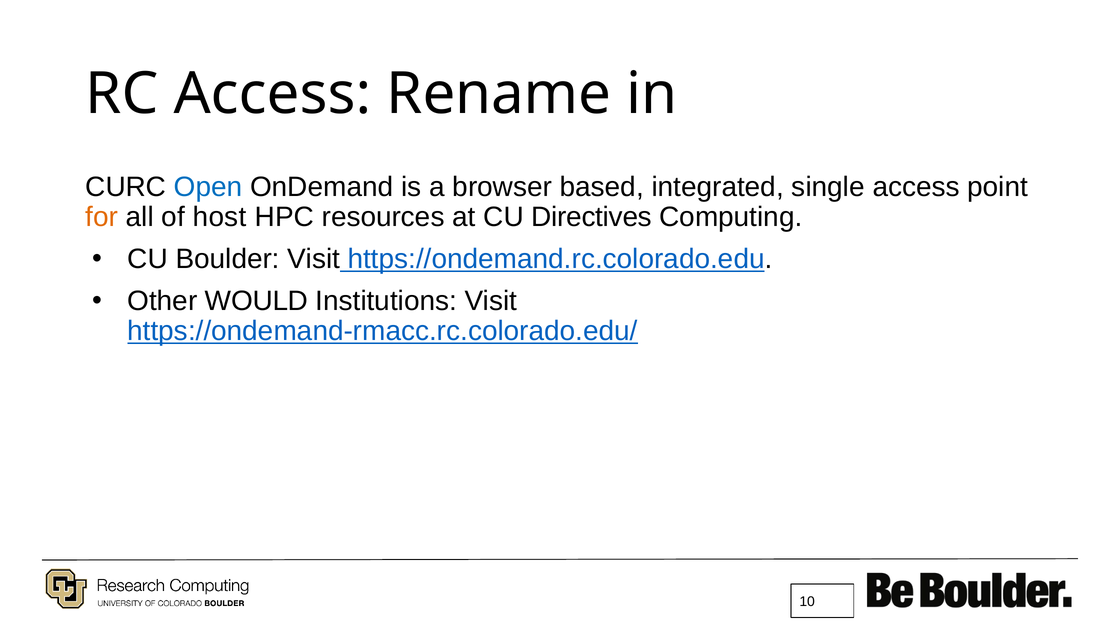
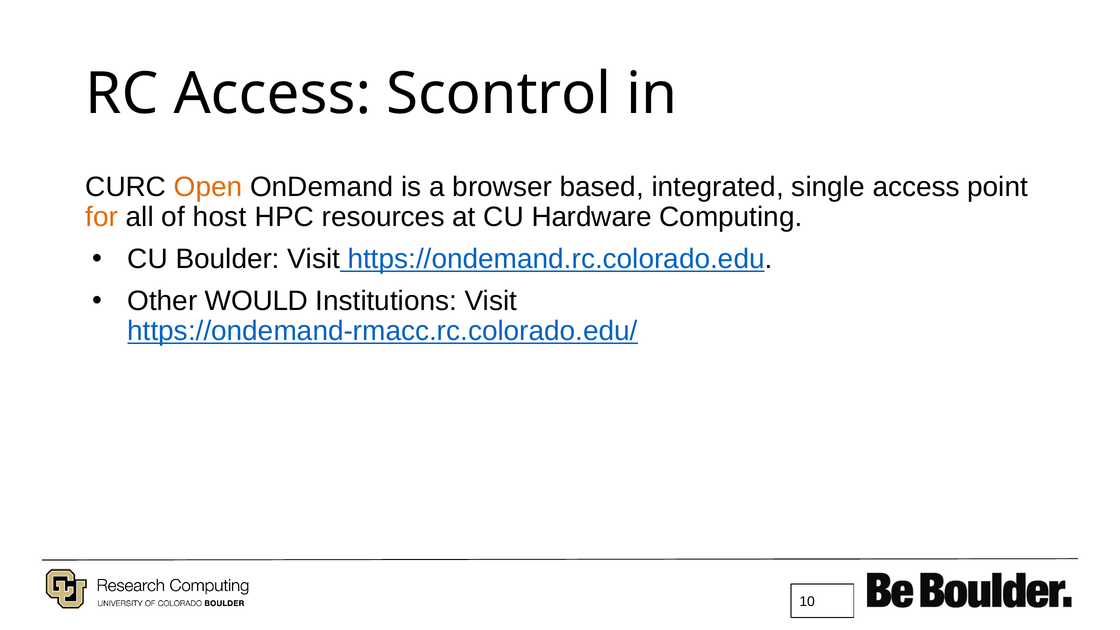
Rename: Rename -> Scontrol (499, 94)
Open colour: blue -> orange (208, 187)
Directives: Directives -> Hardware (592, 217)
